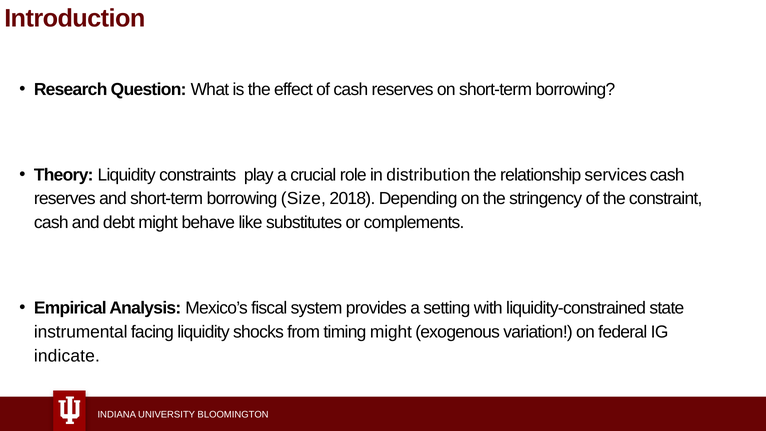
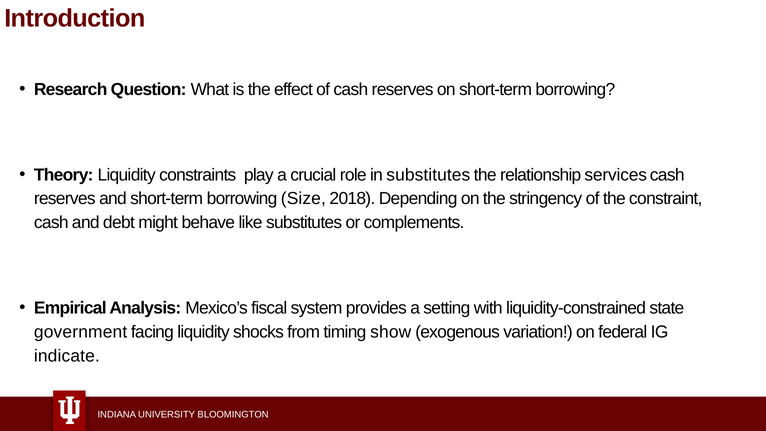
in distribution: distribution -> substitutes (428, 175)
instrumental: instrumental -> government (81, 332)
timing might: might -> show (391, 332)
